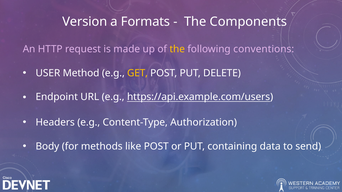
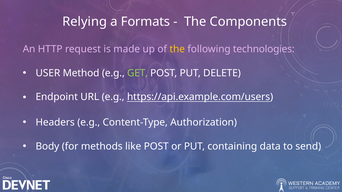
Version: Version -> Relying (85, 22)
conventions: conventions -> technologies (264, 49)
GET colour: yellow -> light green (137, 73)
